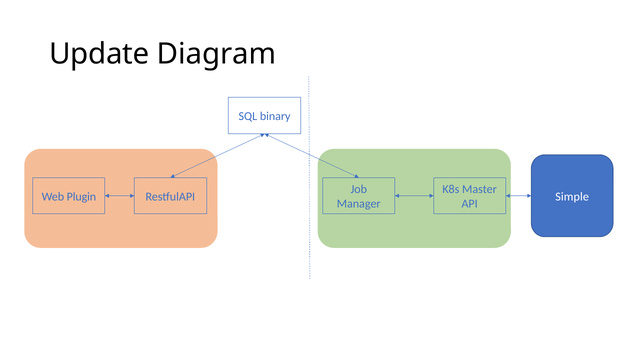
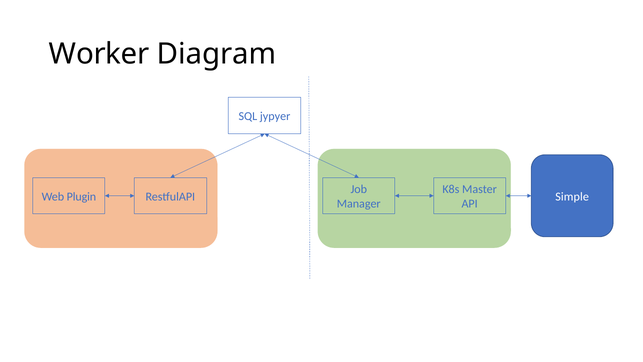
Update: Update -> Worker (99, 54)
binary: binary -> jypyer (275, 116)
